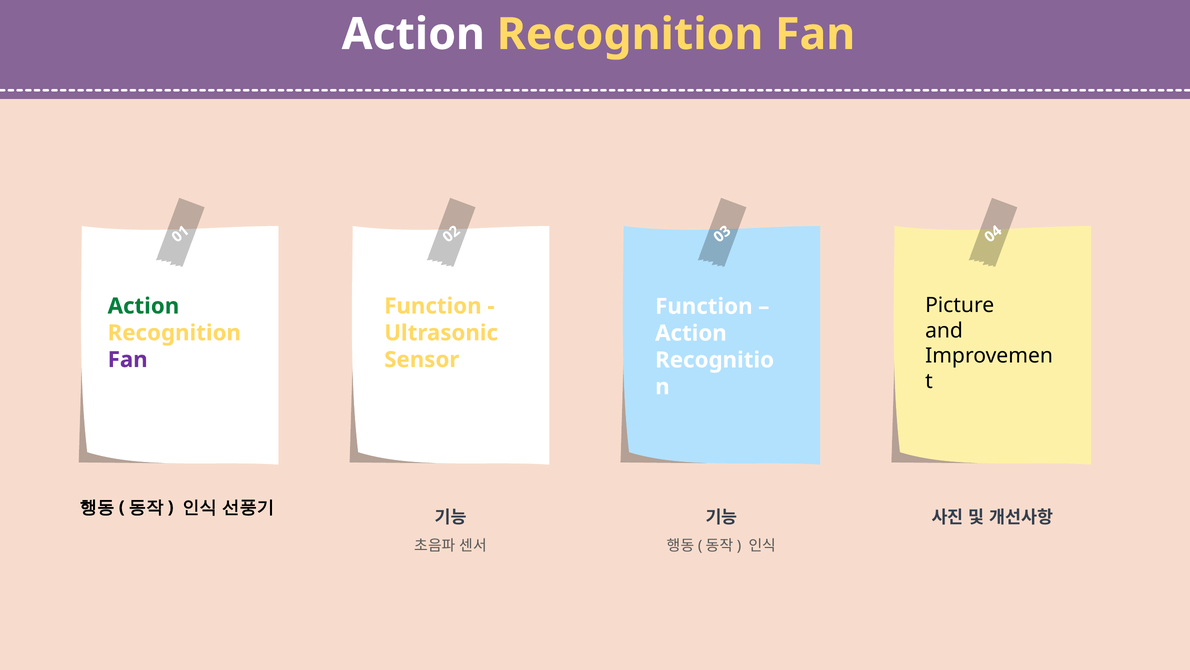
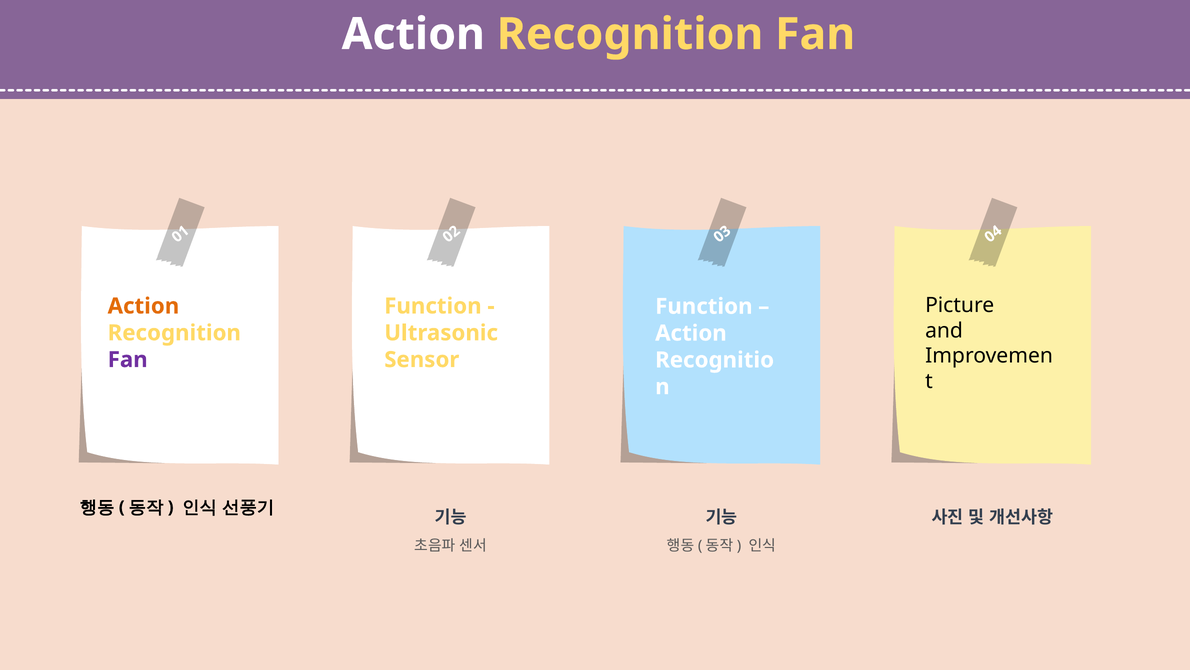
Action colour: green -> orange (143, 306)
